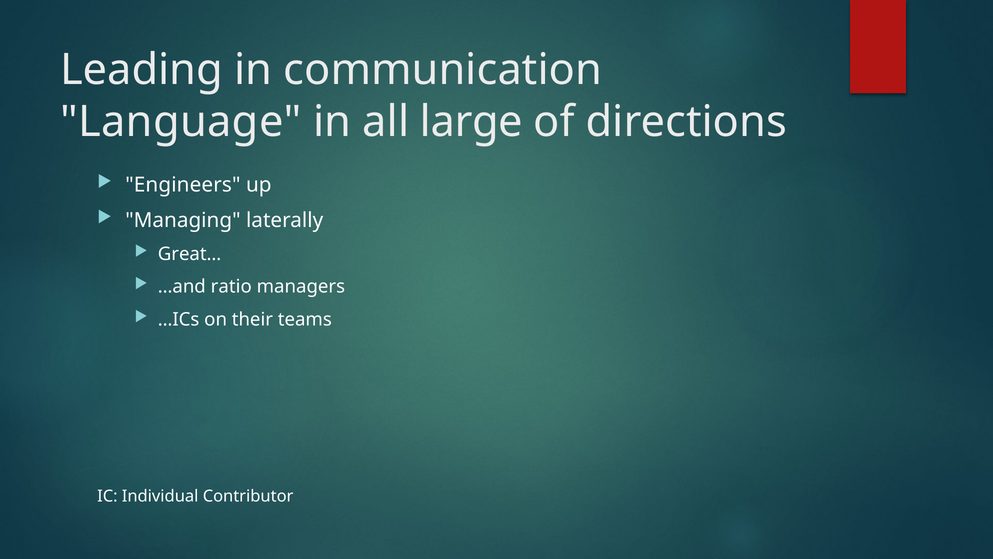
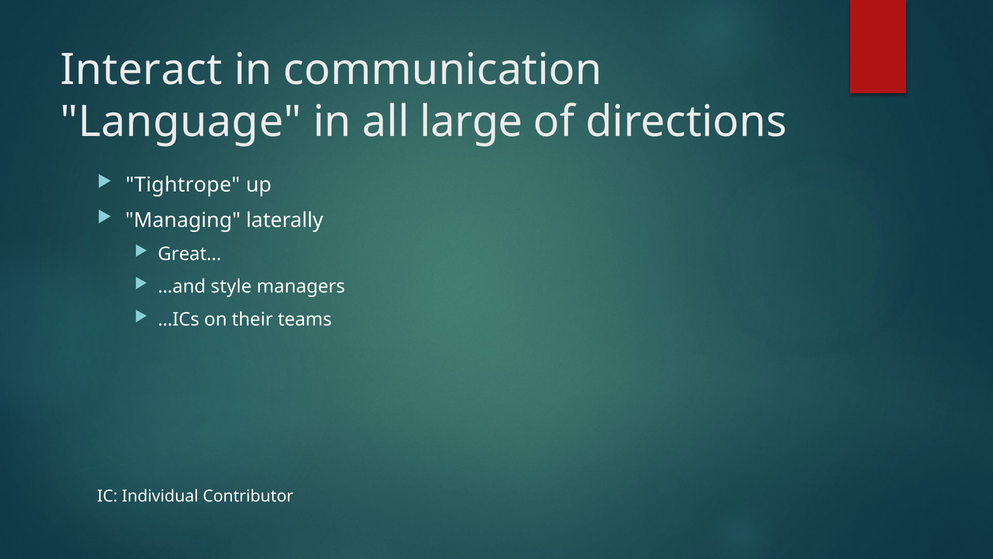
Leading: Leading -> Interact (141, 70)
Engineers: Engineers -> Tightrope (183, 185)
ratio: ratio -> style (231, 286)
